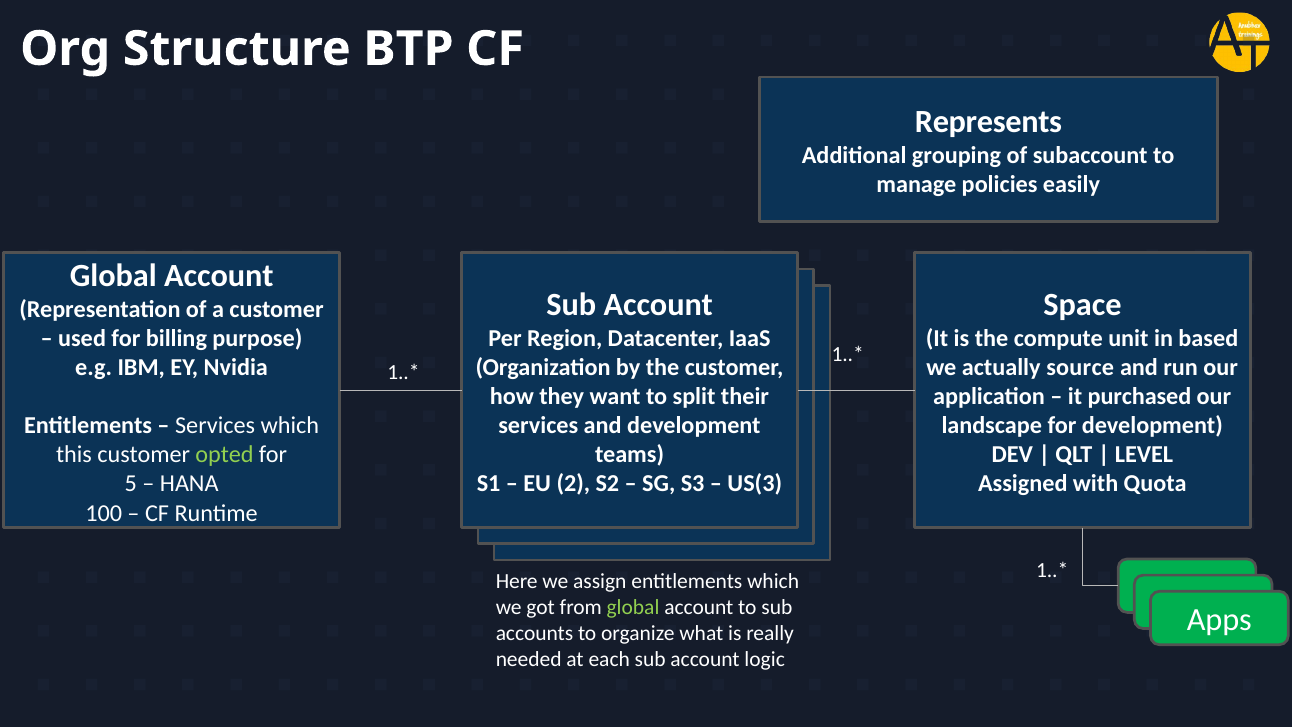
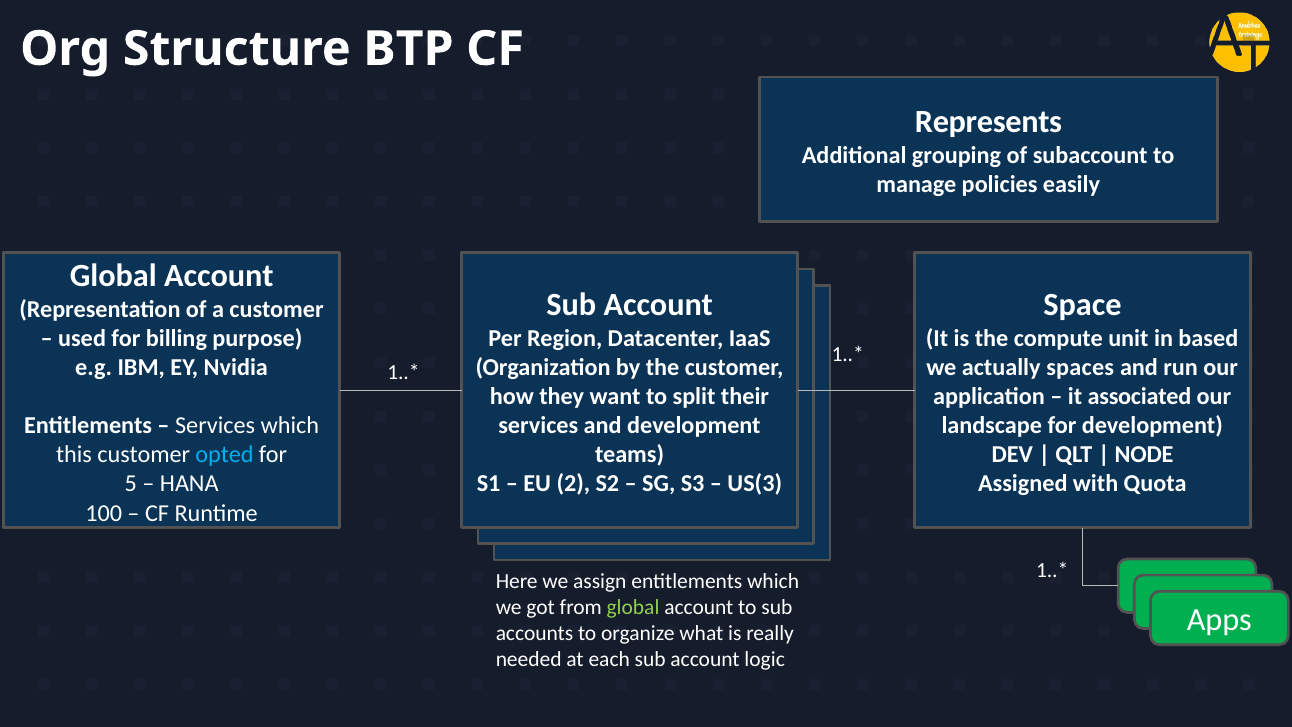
source: source -> spaces (1080, 368)
purchased: purchased -> associated (1140, 397)
opted colour: light green -> light blue (225, 455)
LEVEL: LEVEL -> NODE (1144, 455)
